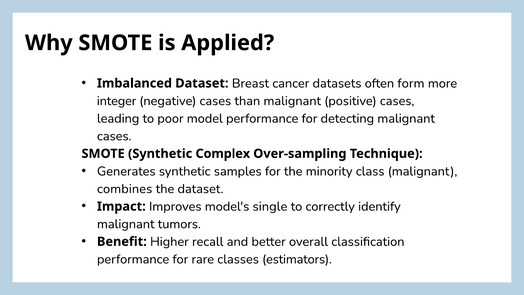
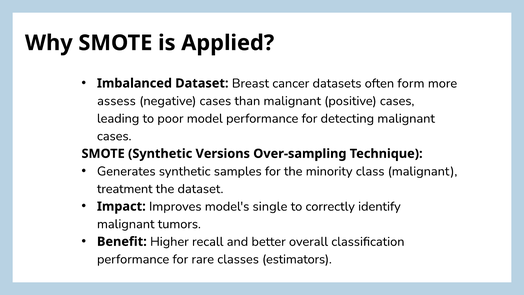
integer: integer -> assess (116, 101)
Complex: Complex -> Versions (223, 154)
combines: combines -> treatment (125, 189)
